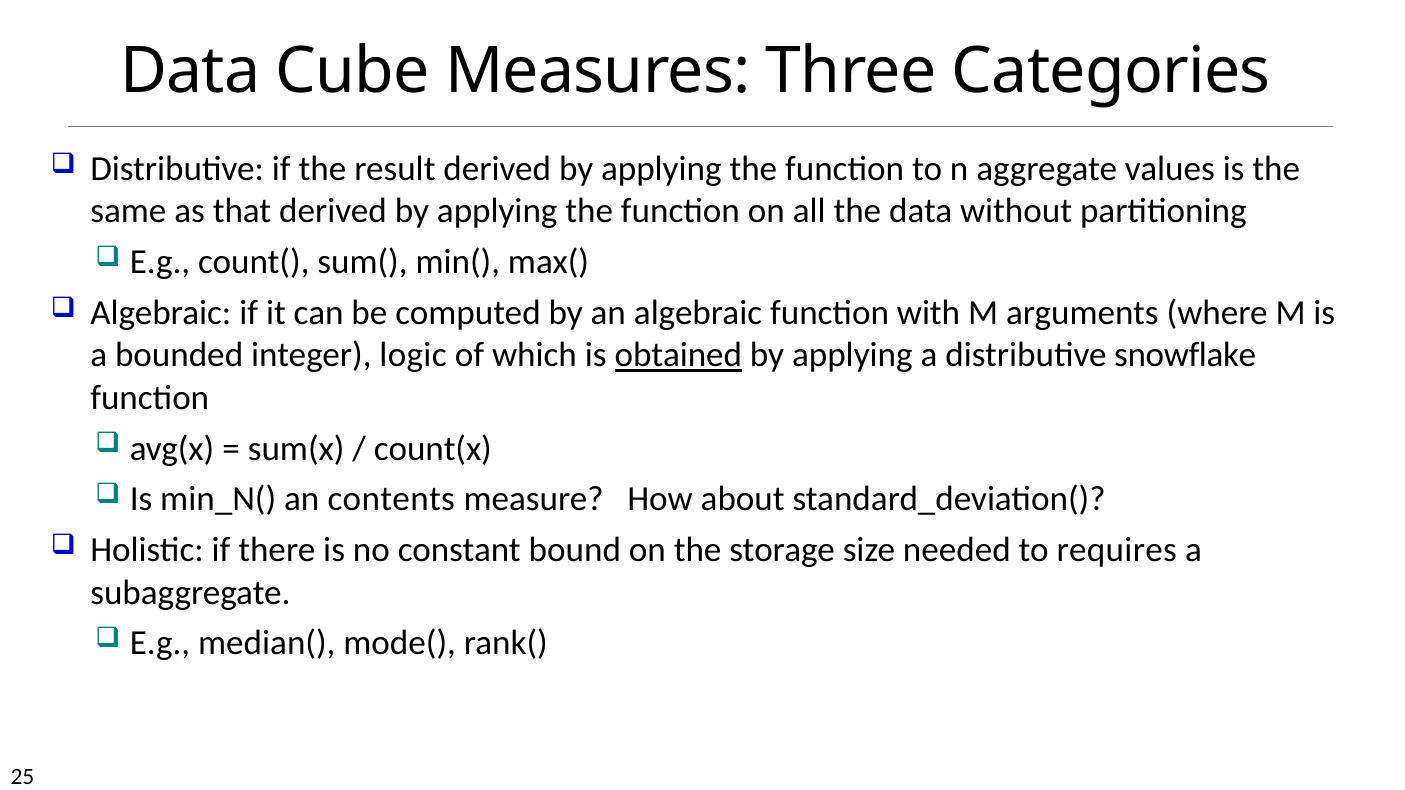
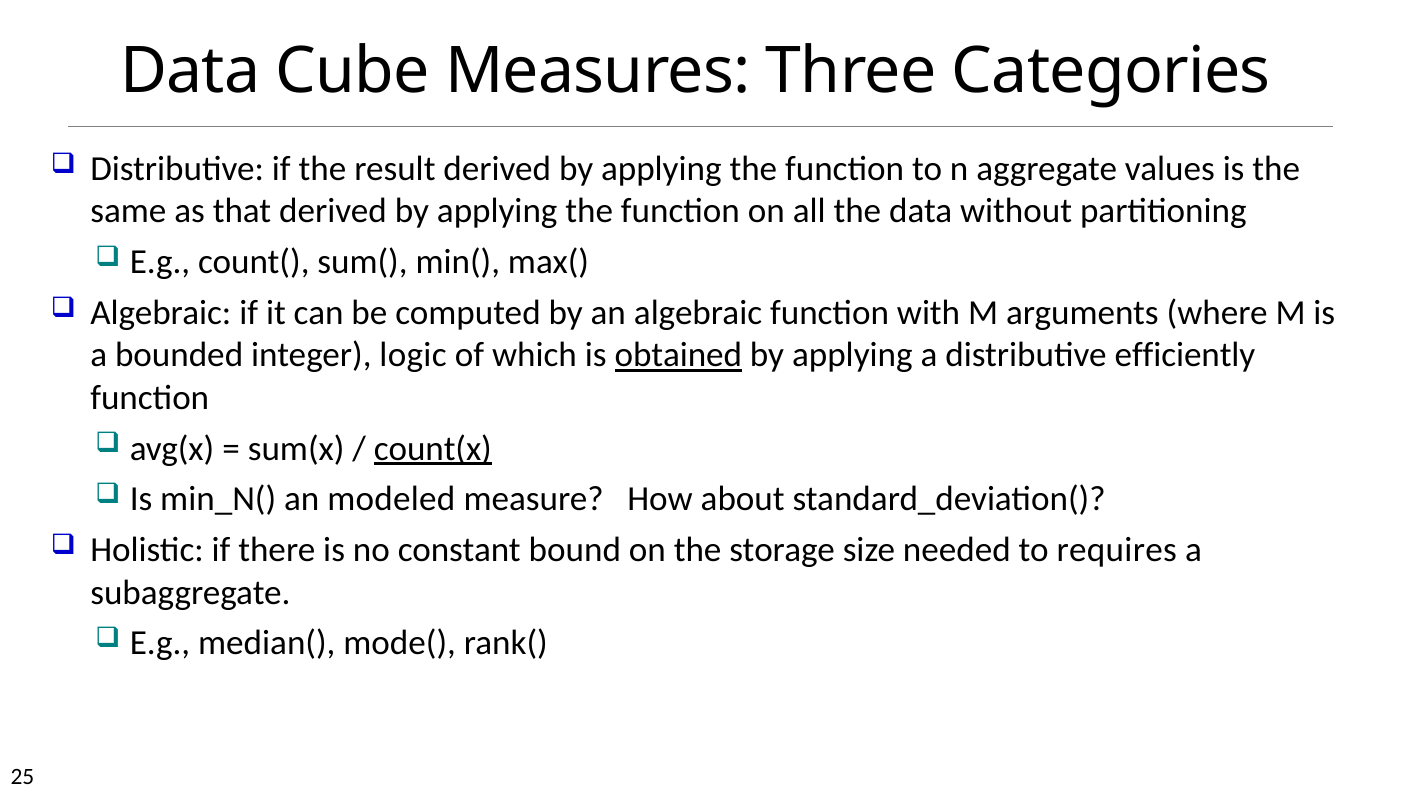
snowflake: snowflake -> efficiently (1185, 356)
count(x underline: none -> present (433, 449)
contents: contents -> modeled (391, 500)
